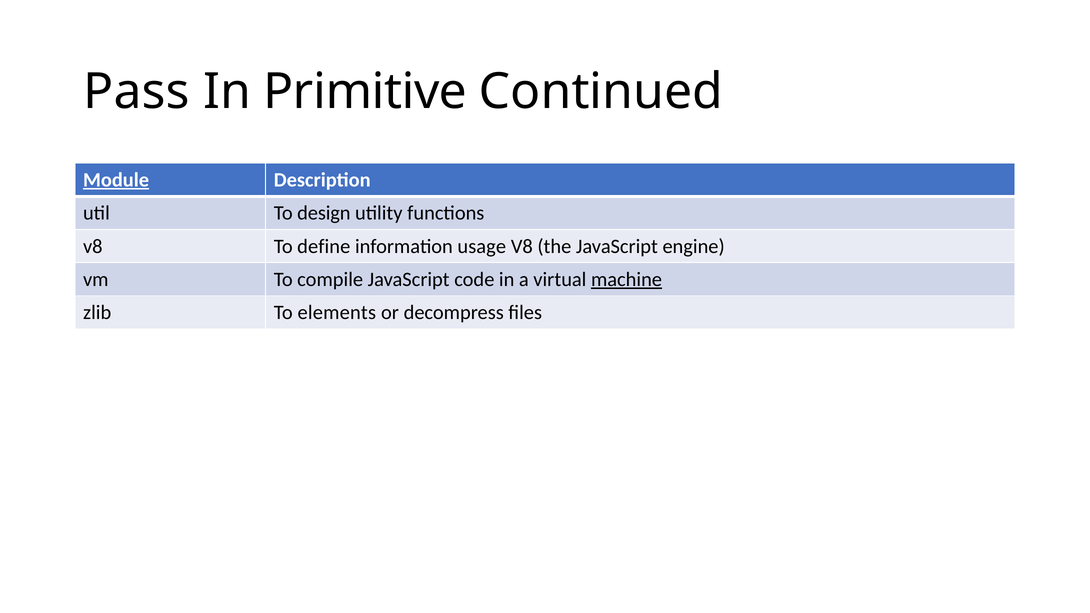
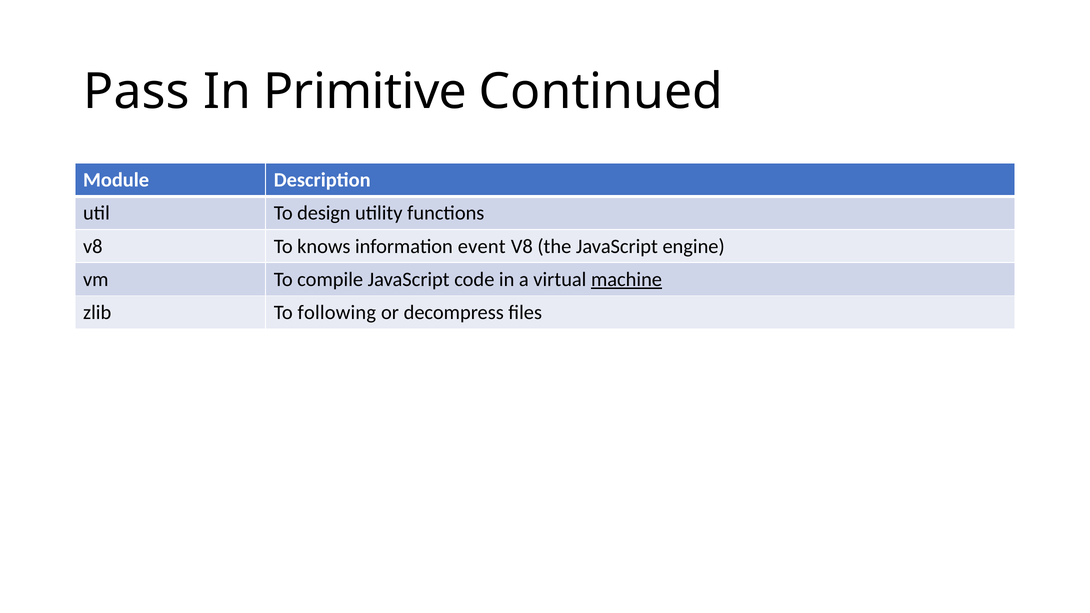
Module underline: present -> none (116, 180)
define: define -> knows (324, 246)
usage: usage -> event (482, 246)
elements: elements -> following (337, 313)
